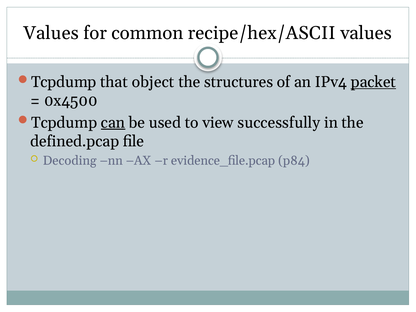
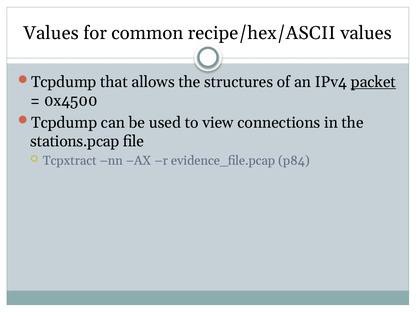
object: object -> allows (153, 82)
can underline: present -> none (113, 123)
successfully: successfully -> connections (279, 123)
defined.pcap: defined.pcap -> stations.pcap (75, 141)
Decoding: Decoding -> Tcpxtract (70, 161)
